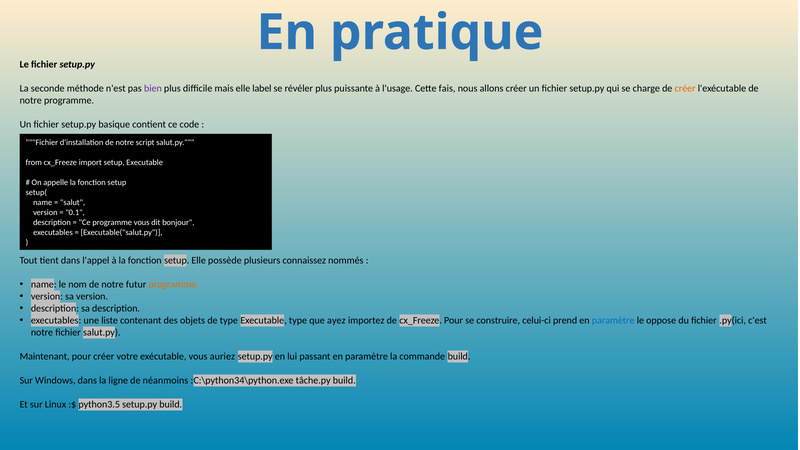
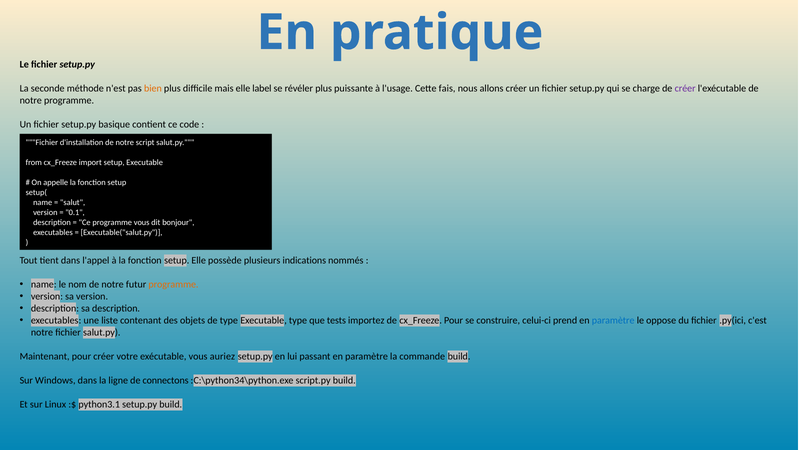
bien colour: purple -> orange (153, 89)
créer colour: orange -> purple (685, 89)
connaissez: connaissez -> indications (304, 261)
ayez: ayez -> tests (336, 321)
néanmoins: néanmoins -> connectons (166, 381)
tâche.py: tâche.py -> script.py (313, 381)
python3.5: python3.5 -> python3.1 (99, 405)
